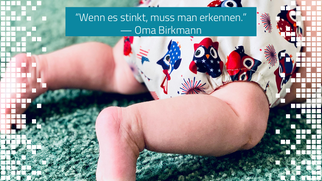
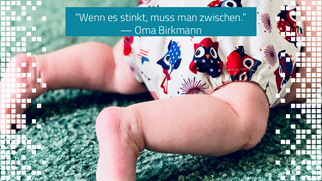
erkennen: erkennen -> zwischen (223, 18)
